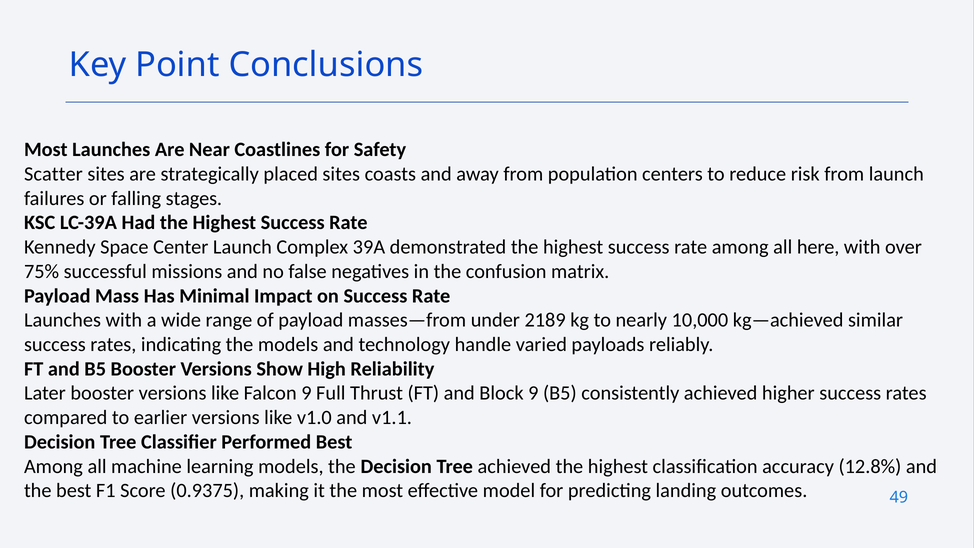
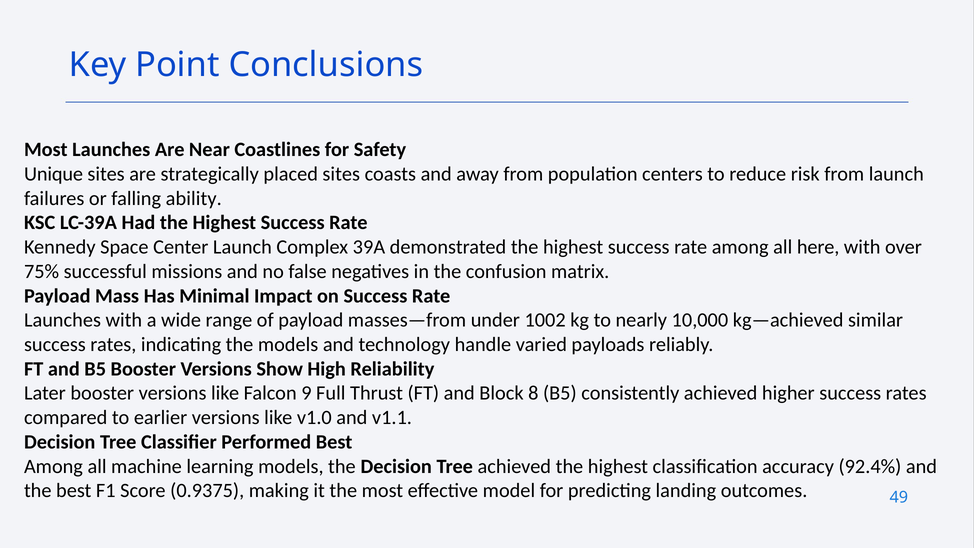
Scatter: Scatter -> Unique (54, 174)
stages: stages -> ability (194, 198)
2189: 2189 -> 1002 (545, 320)
Block 9: 9 -> 8 (533, 393)
12.8%: 12.8% -> 92.4% (870, 466)
